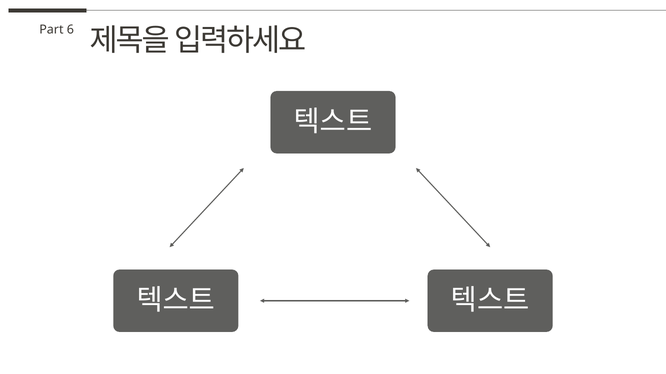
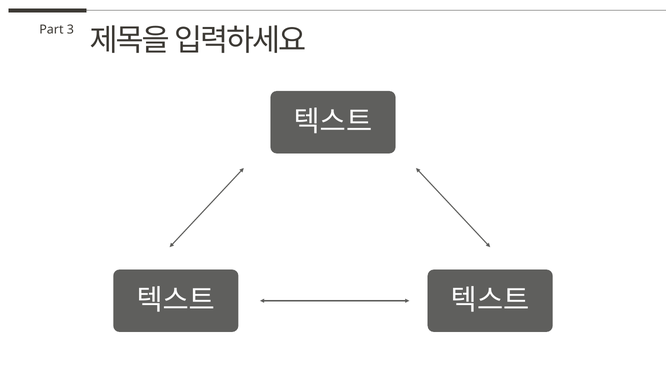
6: 6 -> 3 (70, 30)
